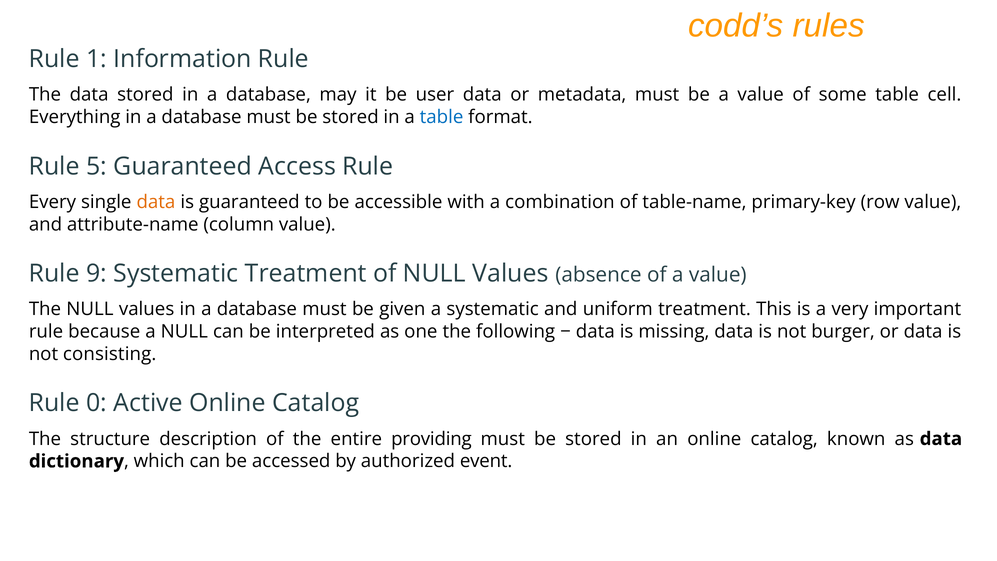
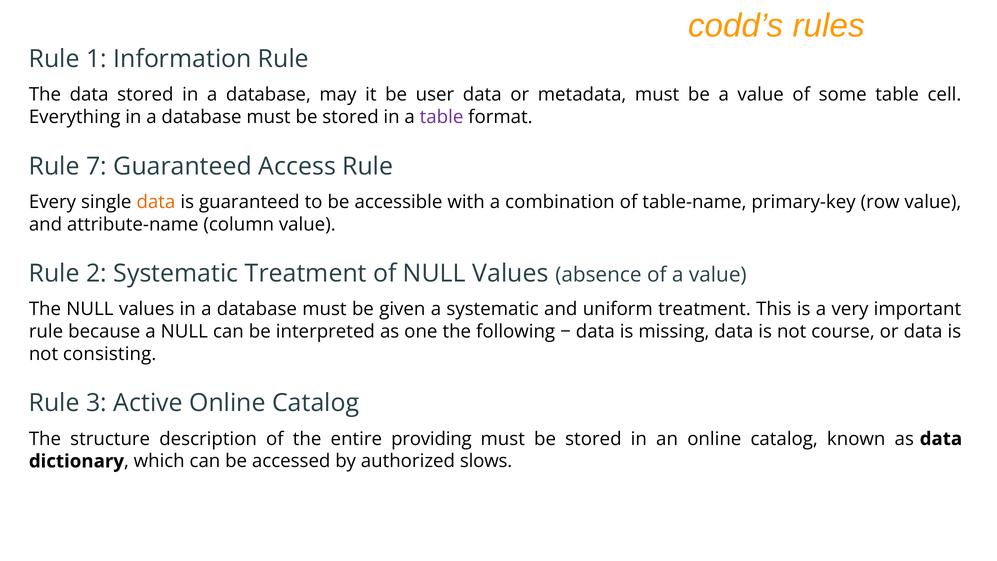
table colour: blue -> purple (442, 117)
5: 5 -> 7 (97, 166)
9: 9 -> 2 (97, 273)
burger: burger -> course (843, 332)
0: 0 -> 3 (97, 403)
event: event -> slows (486, 461)
